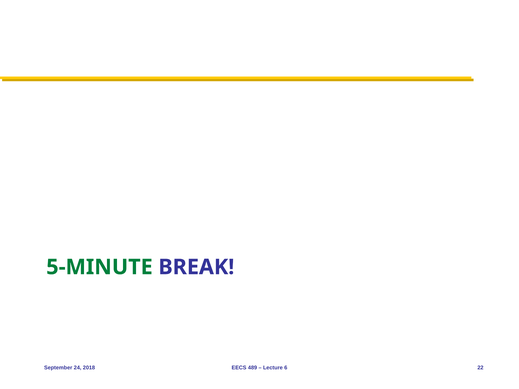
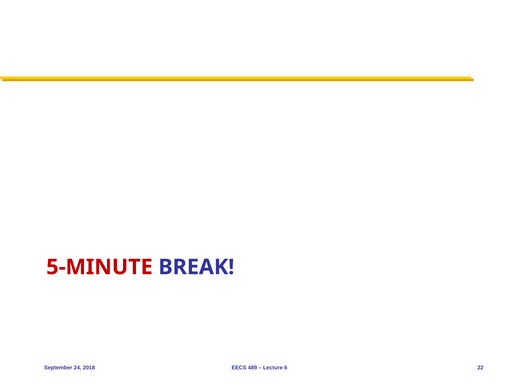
5-MINUTE colour: green -> red (99, 267)
